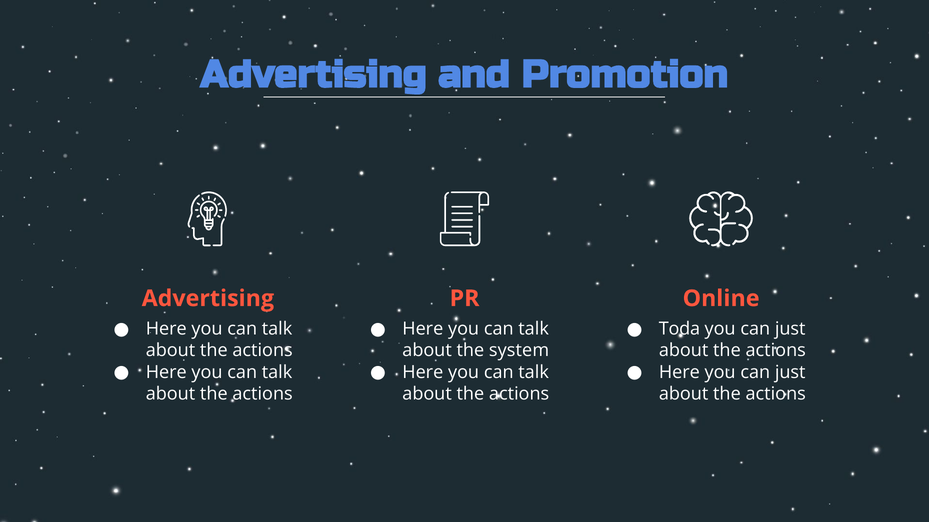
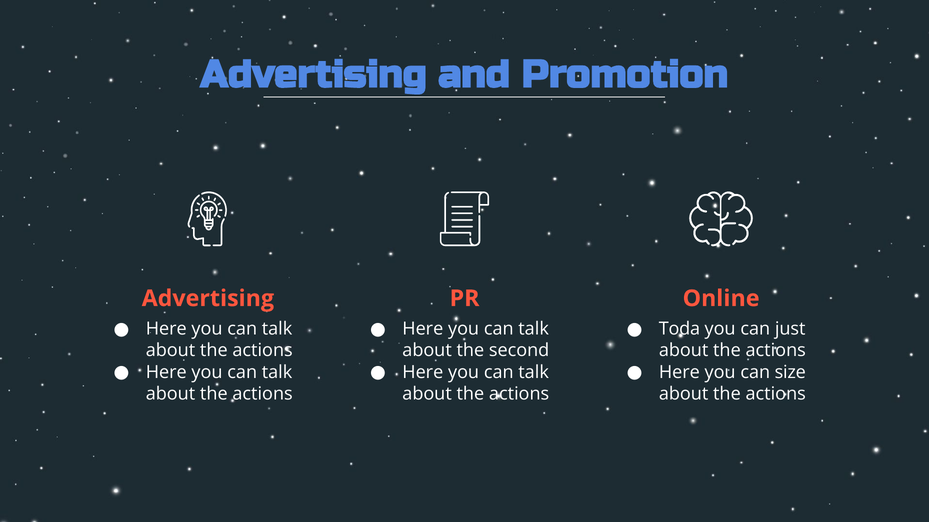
system: system -> second (519, 351)
Here you can just: just -> size (790, 373)
